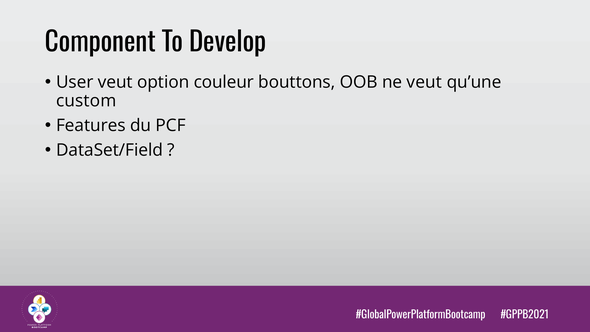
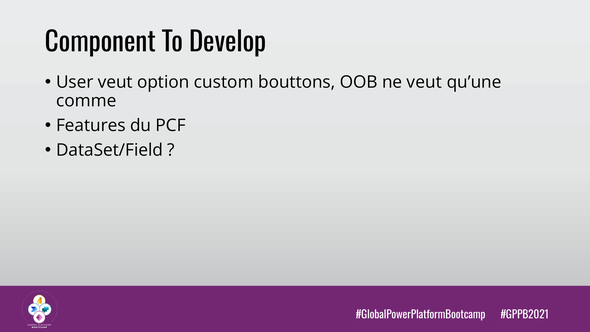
couleur: couleur -> custom (224, 82)
custom: custom -> comme (86, 101)
